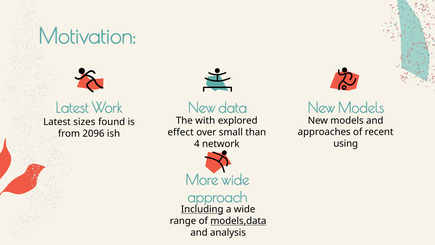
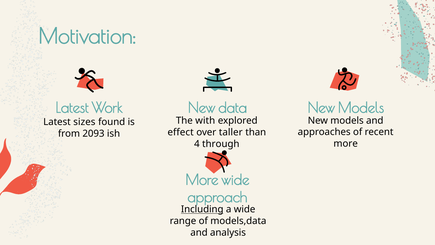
small: small -> taller (231, 132)
2096: 2096 -> 2093 (93, 133)
using: using -> more (346, 144)
network: network -> through (221, 144)
models,data underline: present -> none (238, 221)
